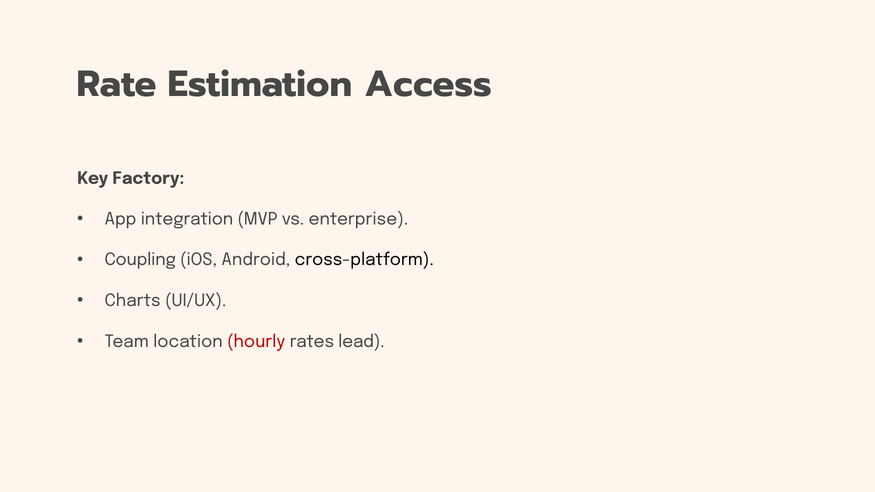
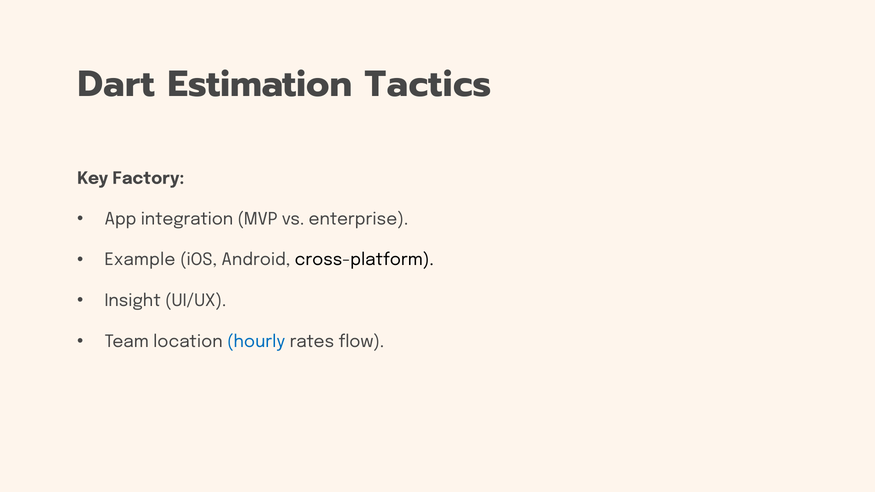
Rate: Rate -> Dart (116, 84)
Access: Access -> Tactics (428, 84)
Coupling: Coupling -> Example (140, 260)
Charts: Charts -> Insight (133, 301)
hourly colour: red -> blue (256, 342)
lead: lead -> flow (361, 342)
